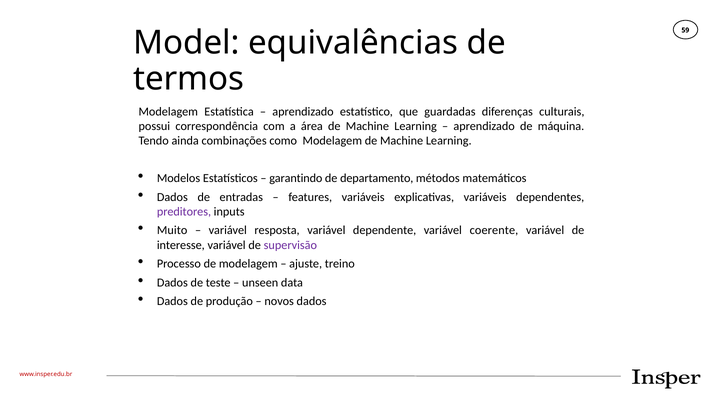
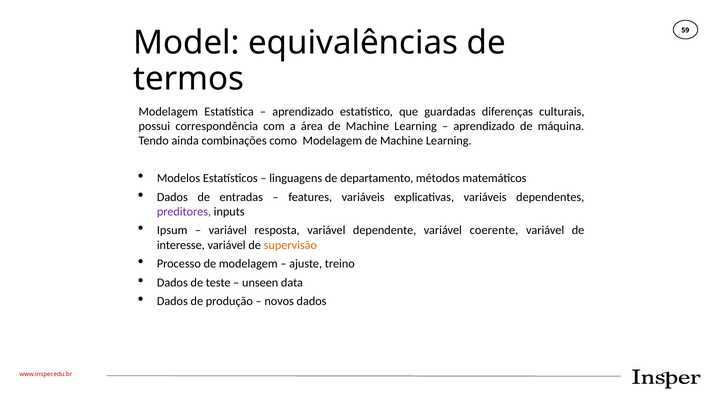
garantindo: garantindo -> linguagens (296, 178)
Muito: Muito -> Ipsum (172, 230)
supervisão colour: purple -> orange (290, 245)
